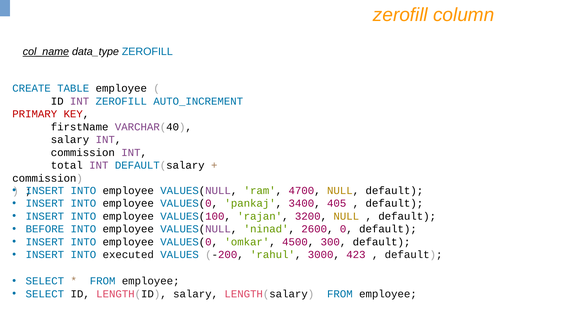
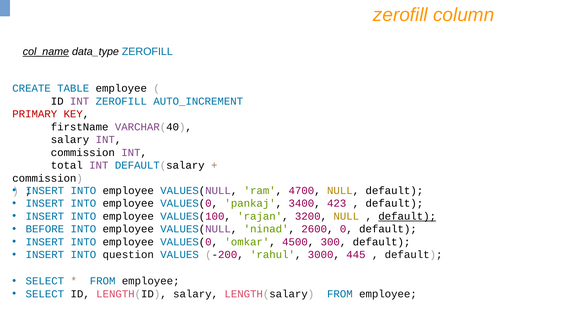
405: 405 -> 423 (337, 203)
default underline: none -> present (407, 216)
executed: executed -> question (128, 254)
423: 423 -> 445 (356, 254)
